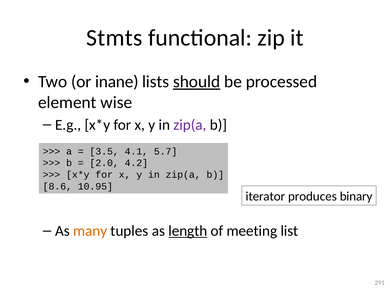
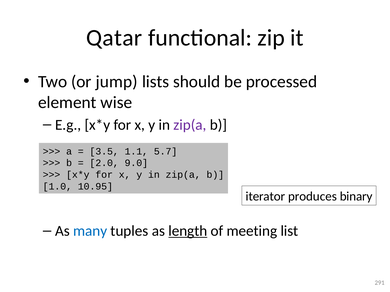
Stmts: Stmts -> Qatar (114, 38)
inane: inane -> jump (117, 82)
should underline: present -> none (197, 82)
4.1: 4.1 -> 1.1 (136, 152)
4.2: 4.2 -> 9.0 (136, 163)
8.6: 8.6 -> 1.0 (57, 187)
many colour: orange -> blue (90, 231)
